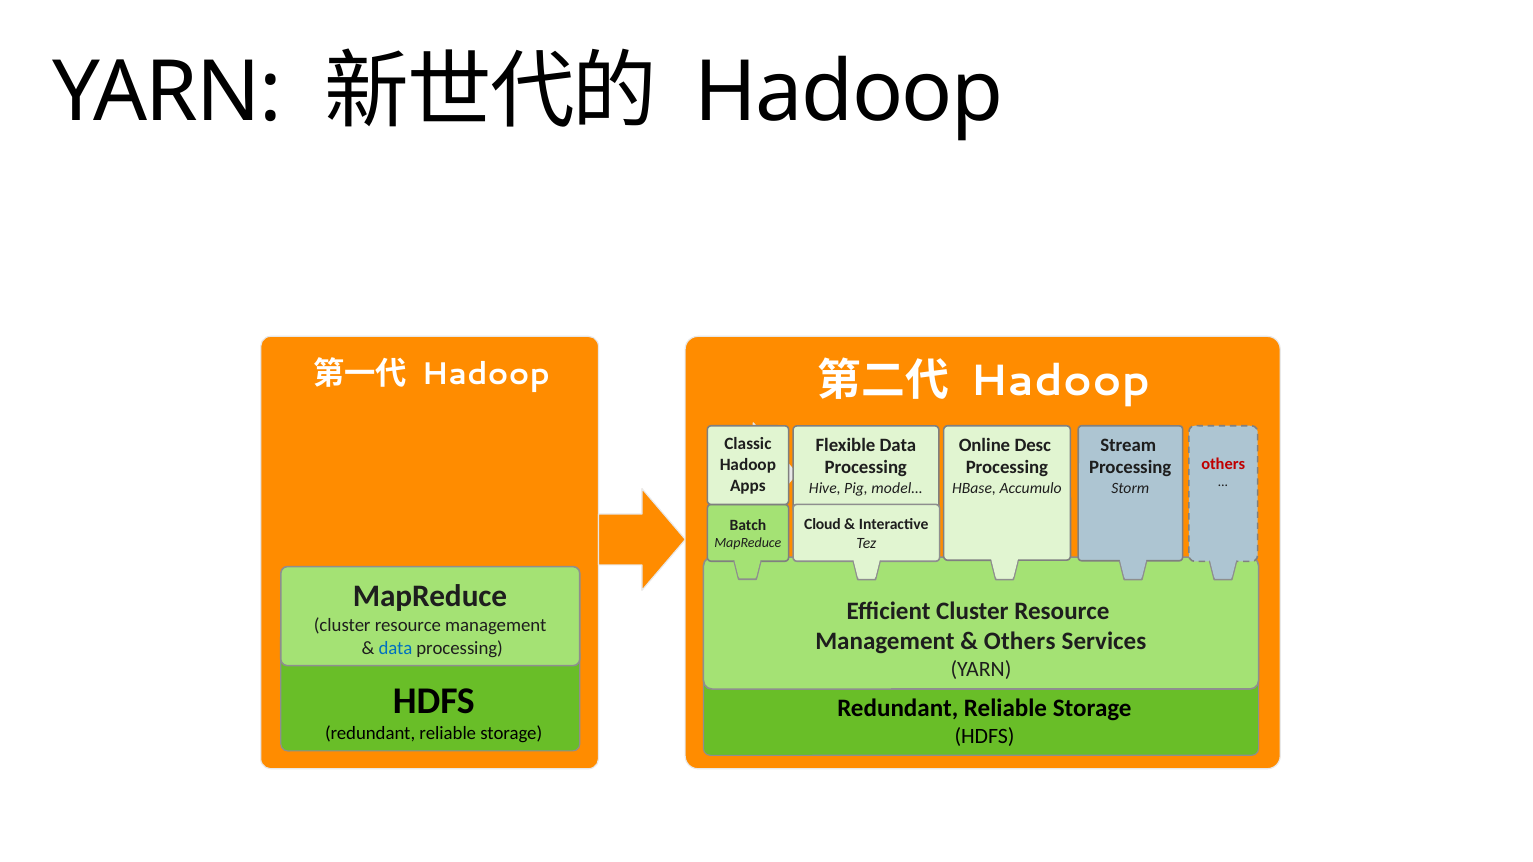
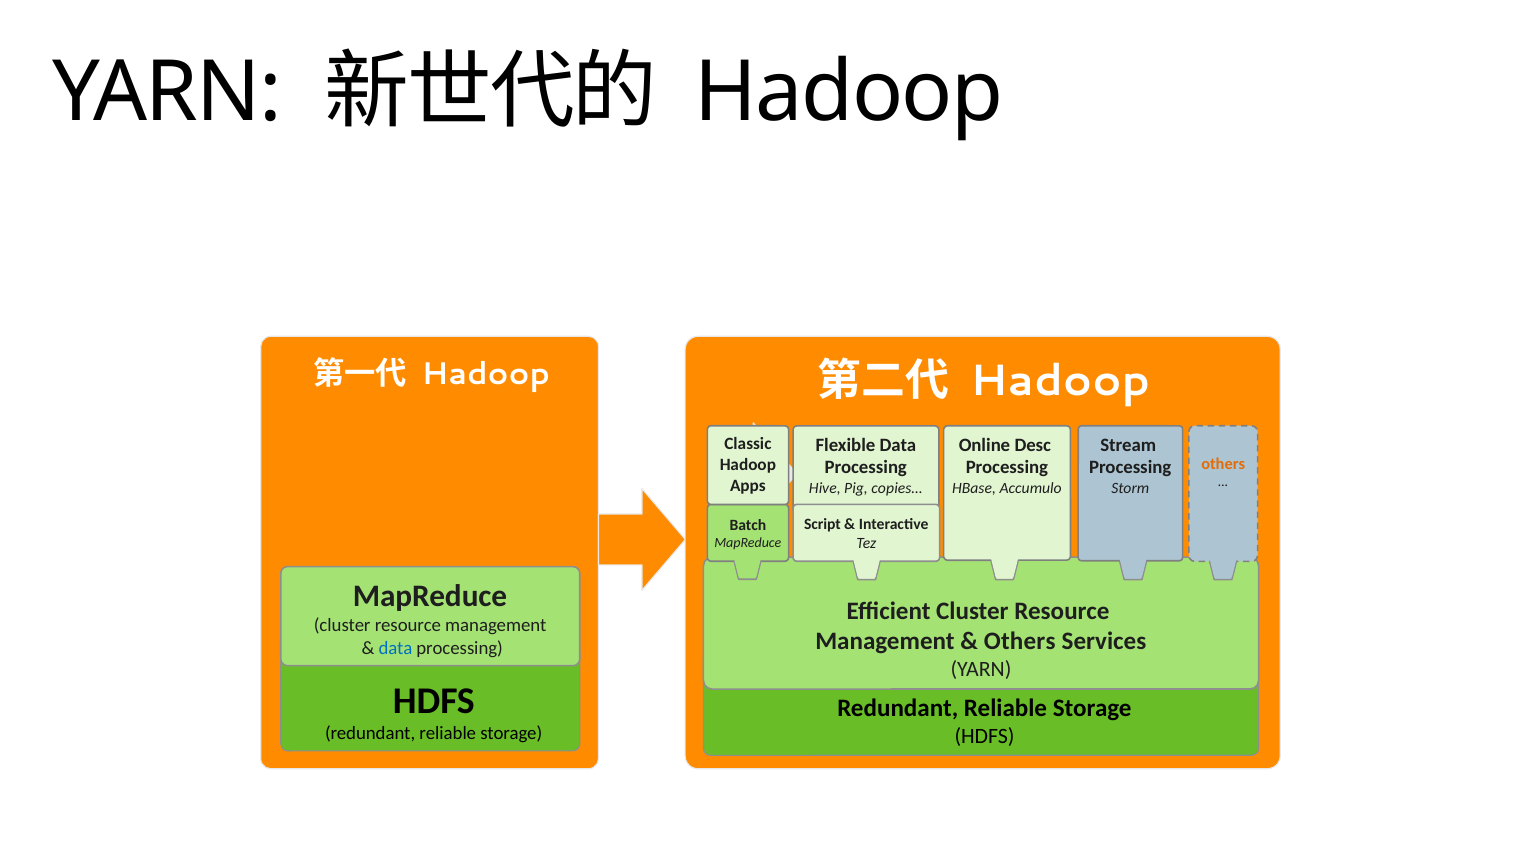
others colour: red -> orange (1223, 464)
model…: model… -> copies… (897, 488)
Cloud: Cloud -> Script (822, 525)
